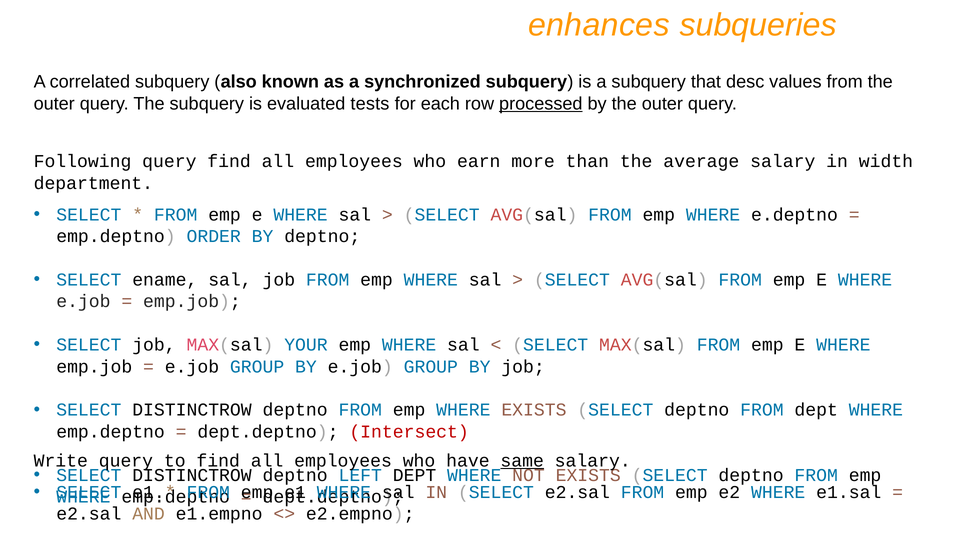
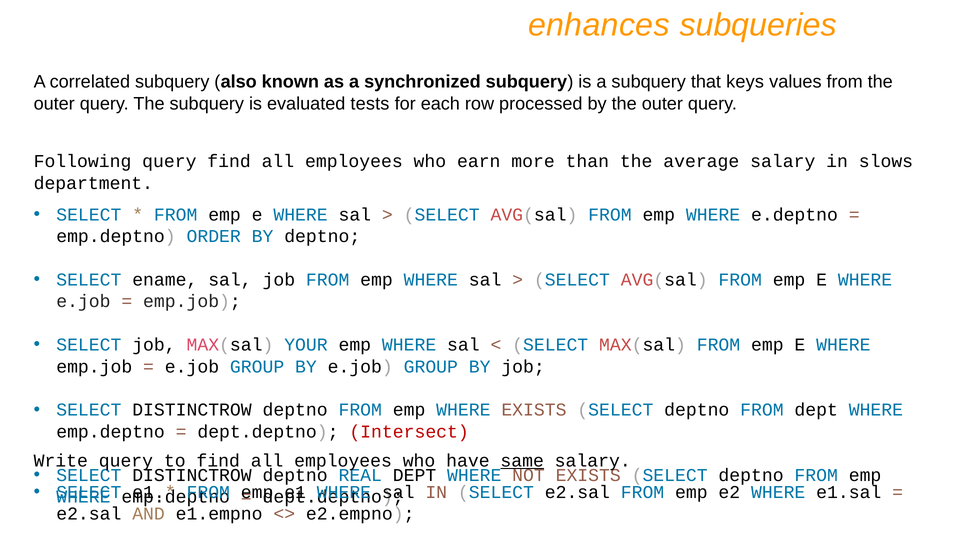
desc: desc -> keys (745, 82)
processed underline: present -> none (541, 104)
width: width -> slows (886, 161)
LEFT: LEFT -> REAL (360, 475)
